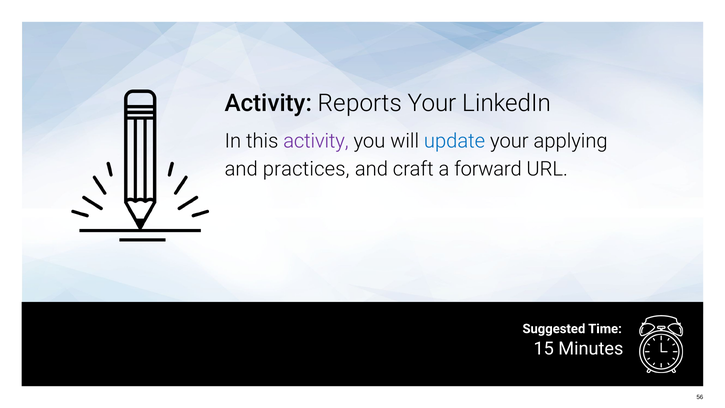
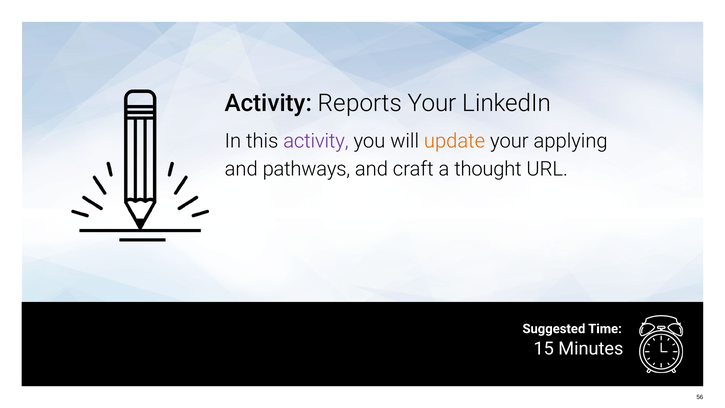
update colour: blue -> orange (455, 141)
practices: practices -> pathways (306, 169)
forward: forward -> thought (488, 169)
